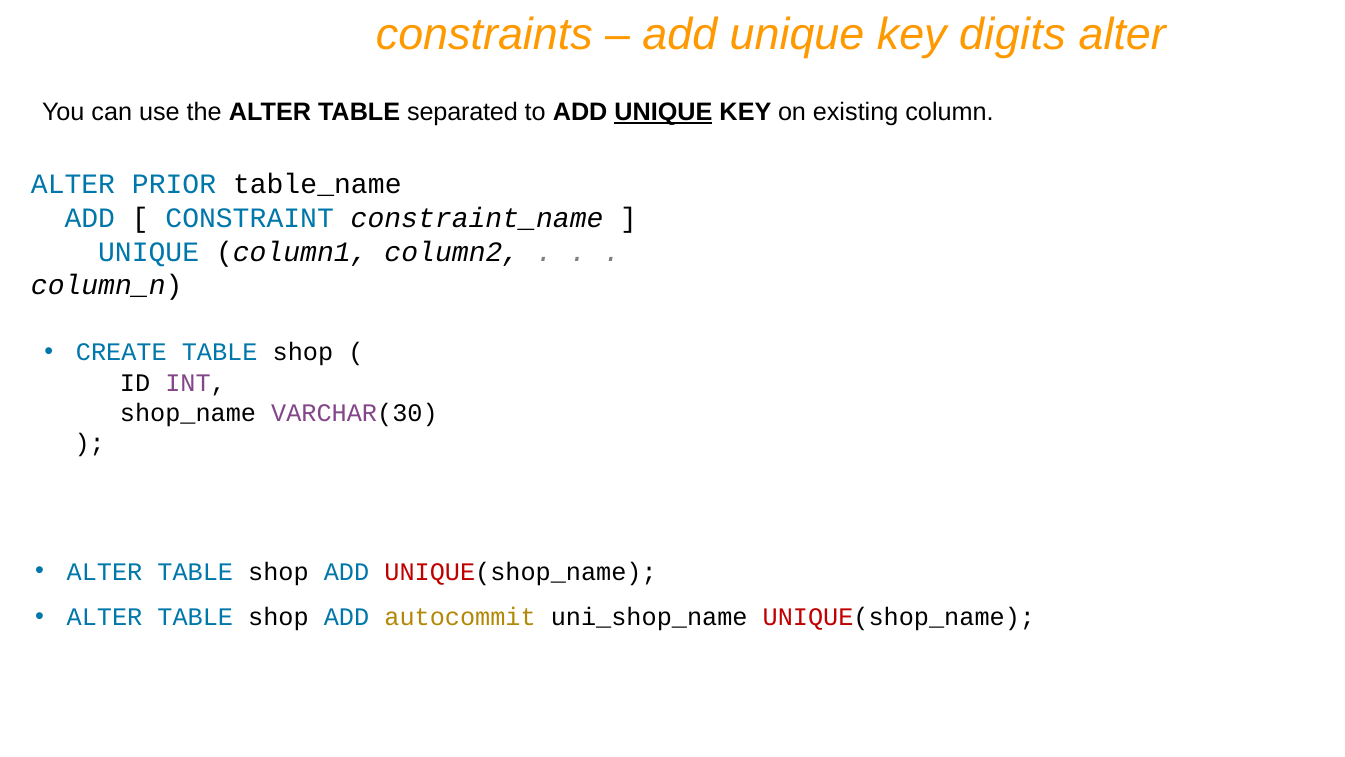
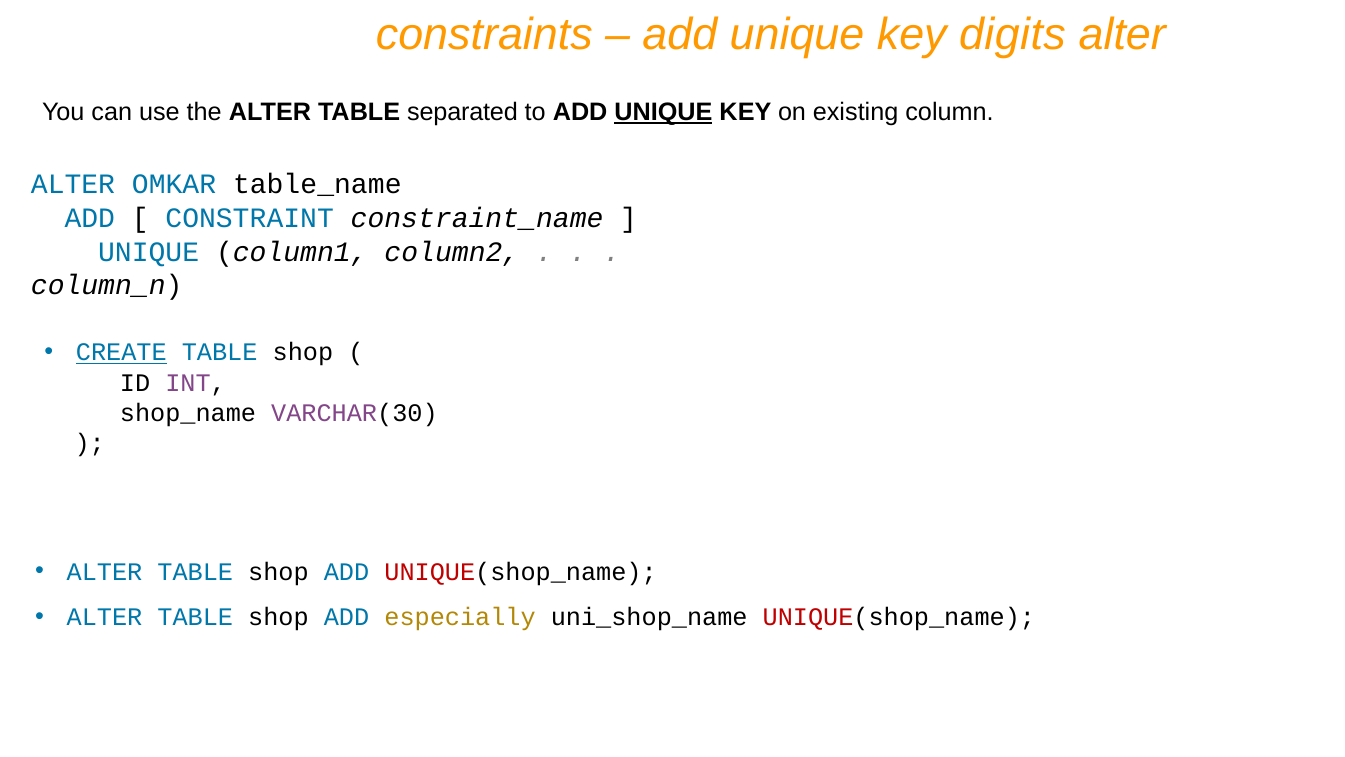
PRIOR: PRIOR -> OMKAR (174, 185)
CREATE underline: none -> present (121, 352)
autocommit: autocommit -> especially (460, 617)
